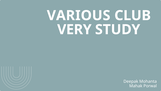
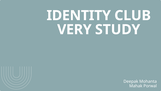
VARIOUS: VARIOUS -> IDENTITY (79, 15)
